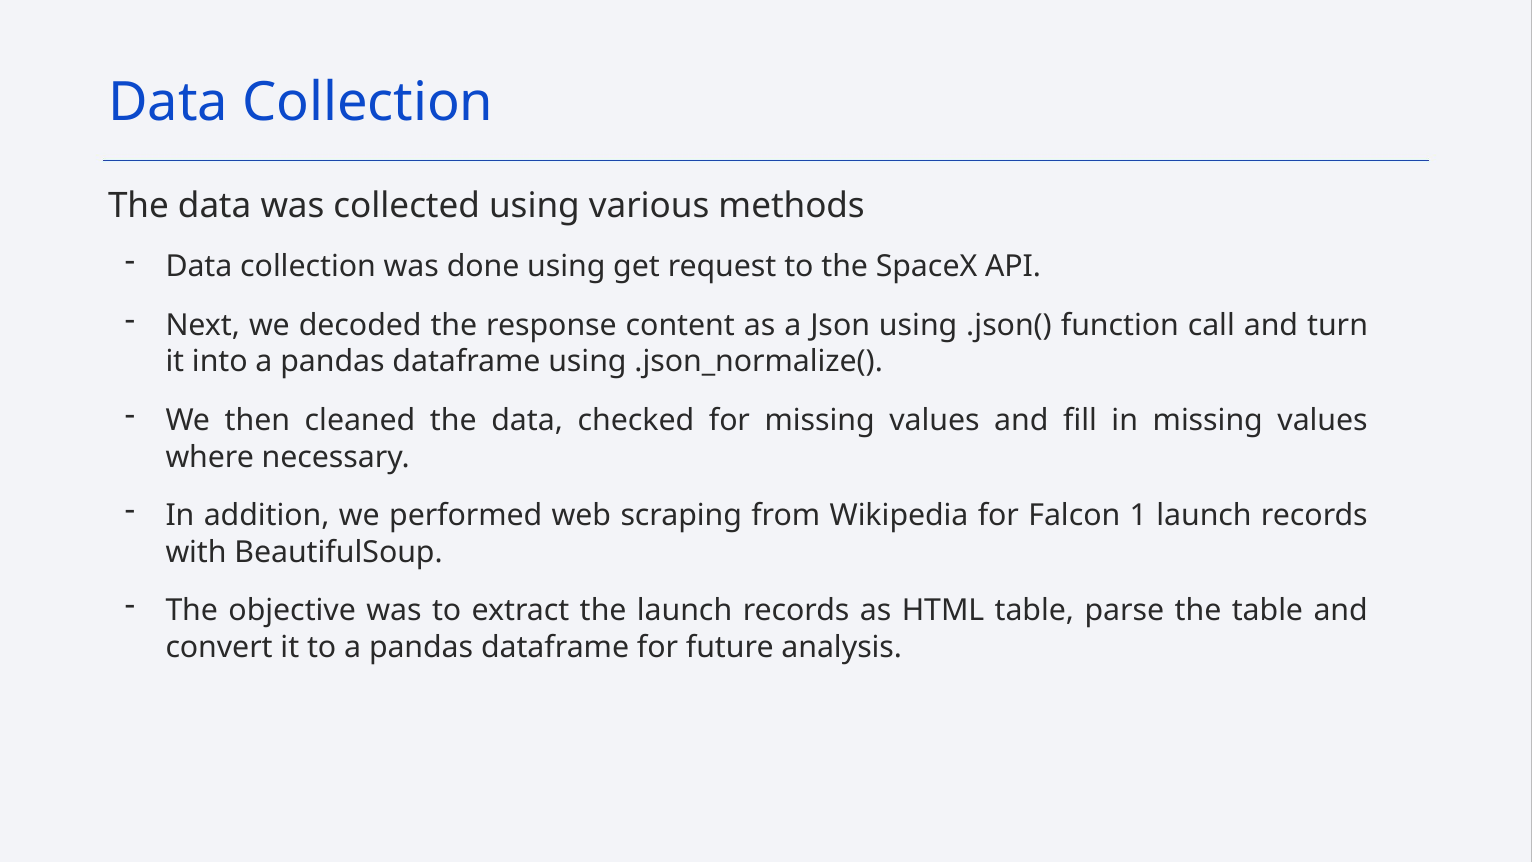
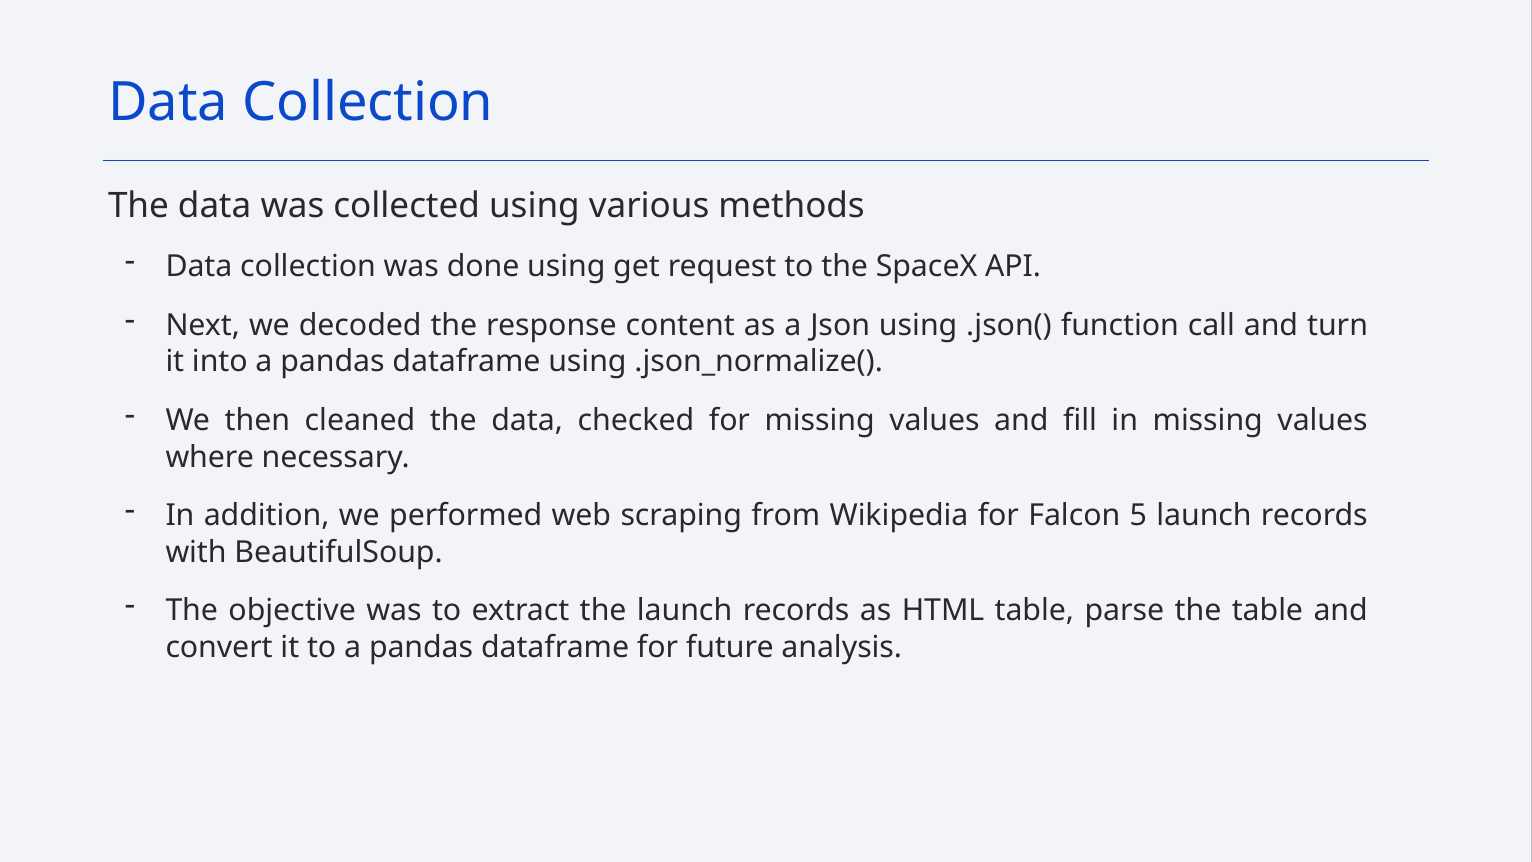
1: 1 -> 5 (1138, 516)
